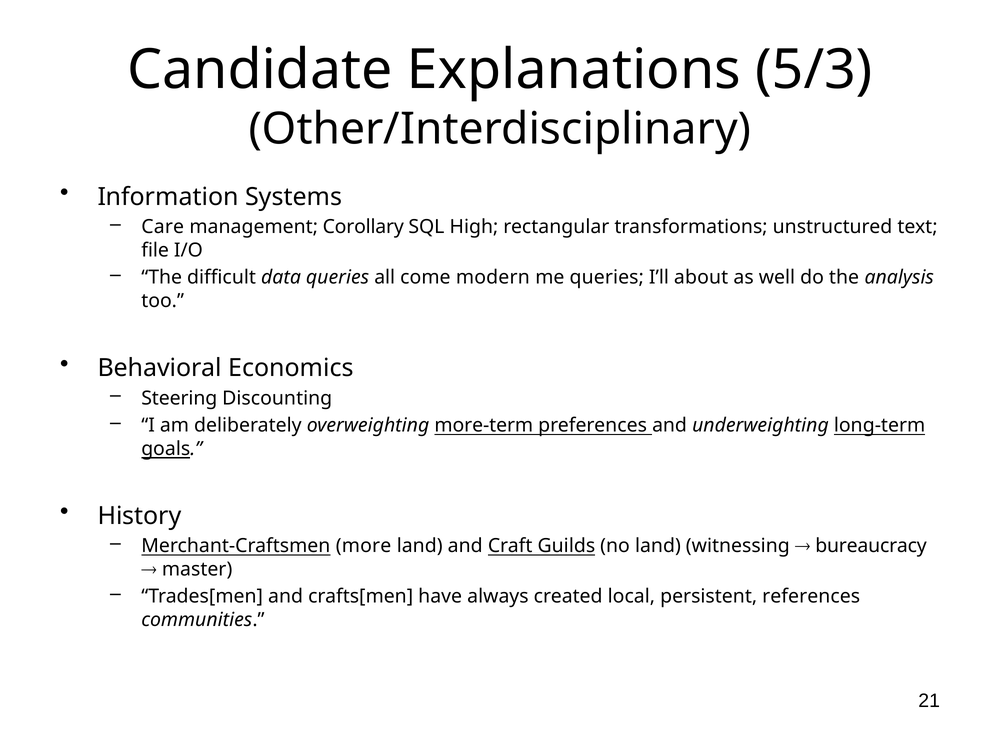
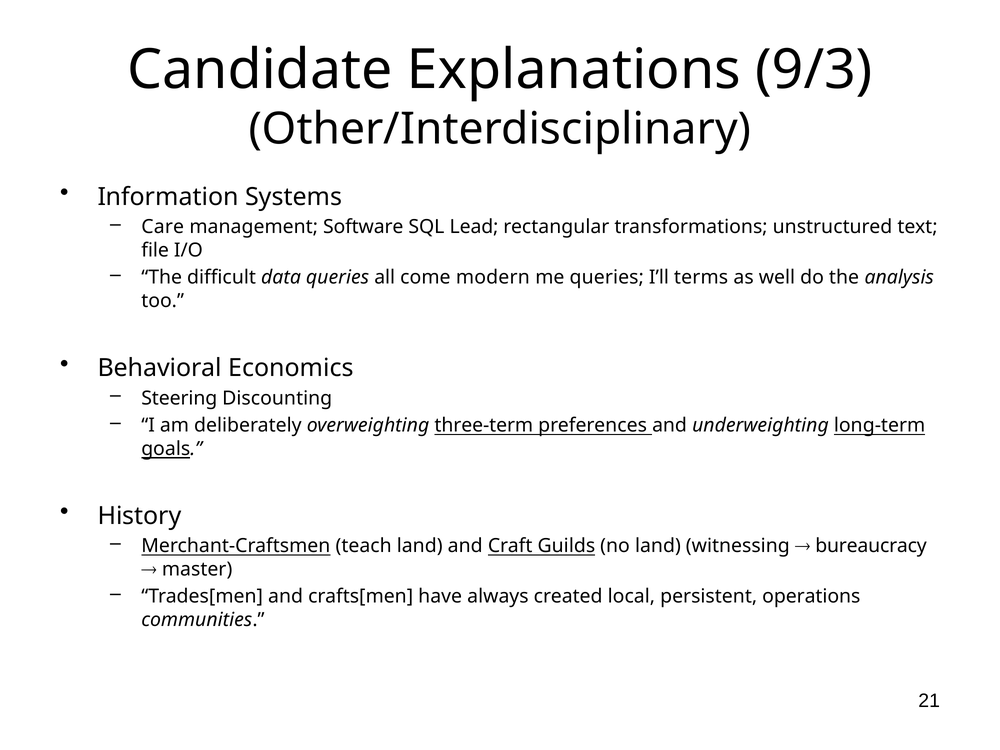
5/3: 5/3 -> 9/3 (814, 70)
Corollary: Corollary -> Software (363, 227)
High: High -> Lead (474, 227)
about: about -> terms (701, 278)
more-term: more-term -> three-term (484, 425)
more: more -> teach (364, 546)
references: references -> operations (811, 597)
